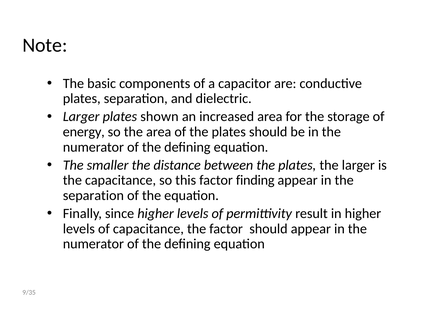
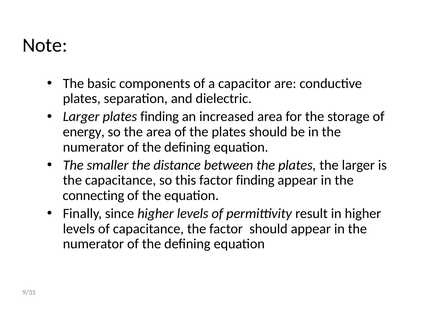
plates shown: shown -> finding (160, 116)
separation: separation -> connecting (93, 195)
